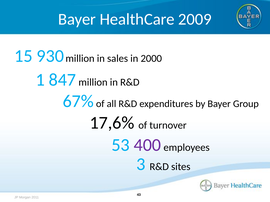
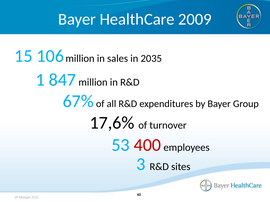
930: 930 -> 106 (50, 56)
2000: 2000 -> 2035 (151, 59)
400 colour: purple -> red (147, 145)
